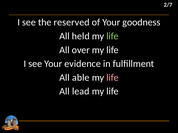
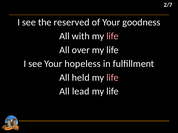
held: held -> with (81, 36)
life colour: light green -> pink (112, 36)
evidence: evidence -> hopeless (83, 64)
able: able -> held (81, 78)
